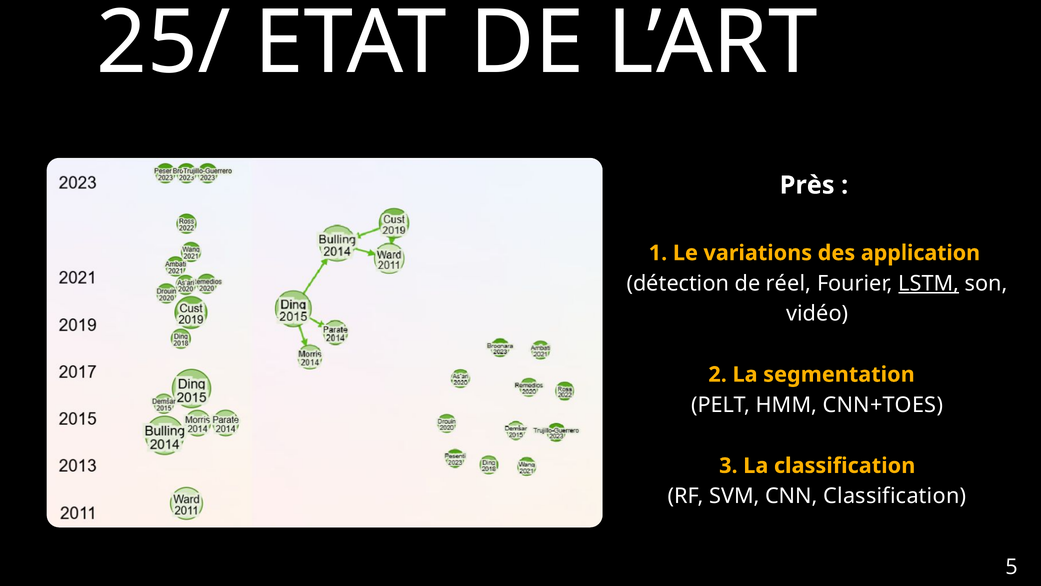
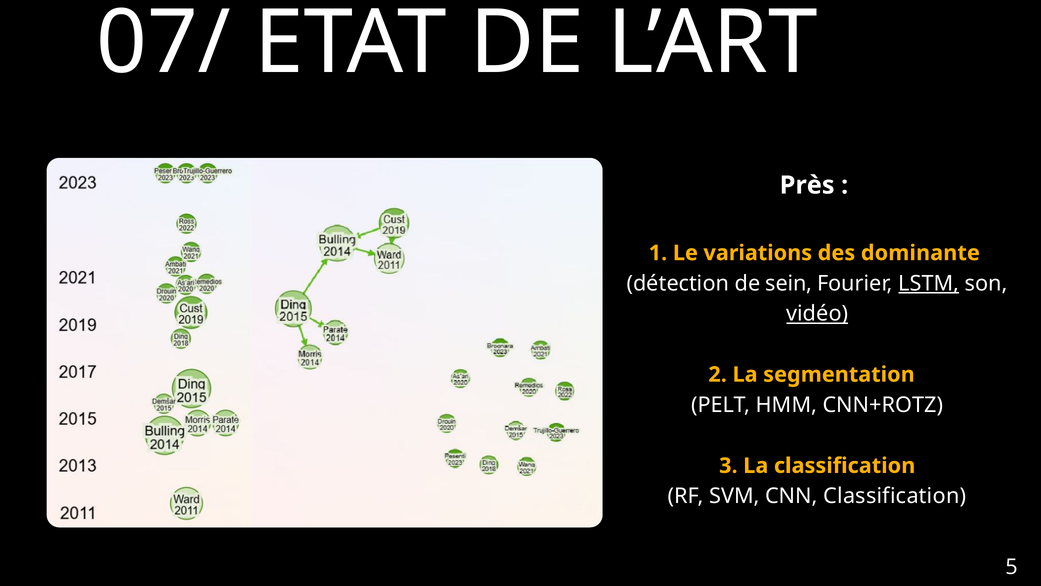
25/: 25/ -> 07/ (164, 43)
application: application -> dominante (920, 253)
réel: réel -> sein (789, 283)
vidéo underline: none -> present (817, 314)
CNN+TOES: CNN+TOES -> CNN+ROTZ (883, 405)
